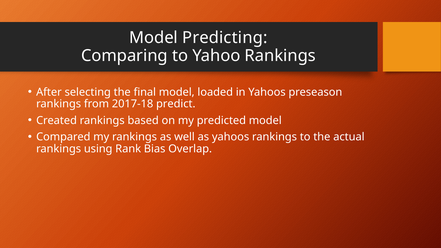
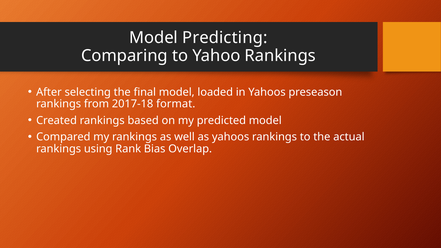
predict: predict -> format (176, 104)
